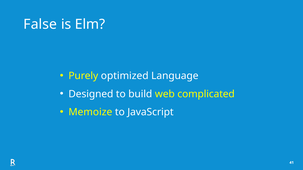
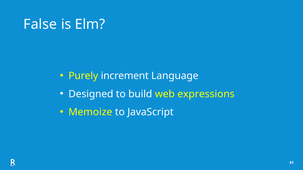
optimized: optimized -> increment (125, 76)
complicated: complicated -> expressions (206, 94)
